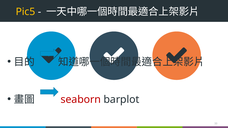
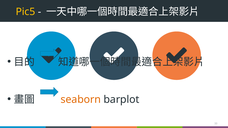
seaborn colour: red -> orange (81, 100)
